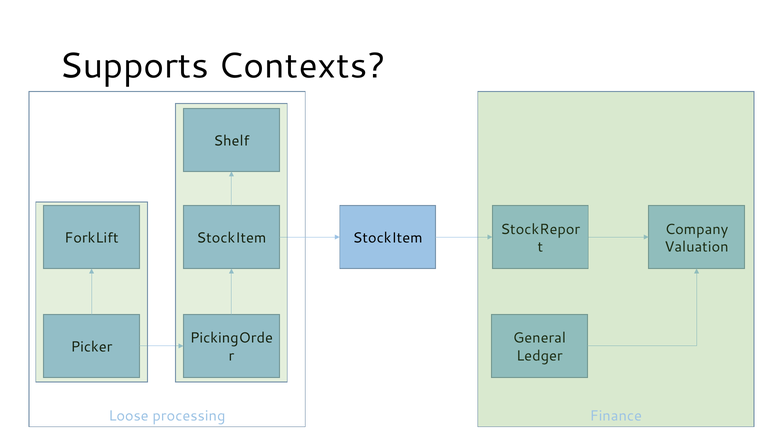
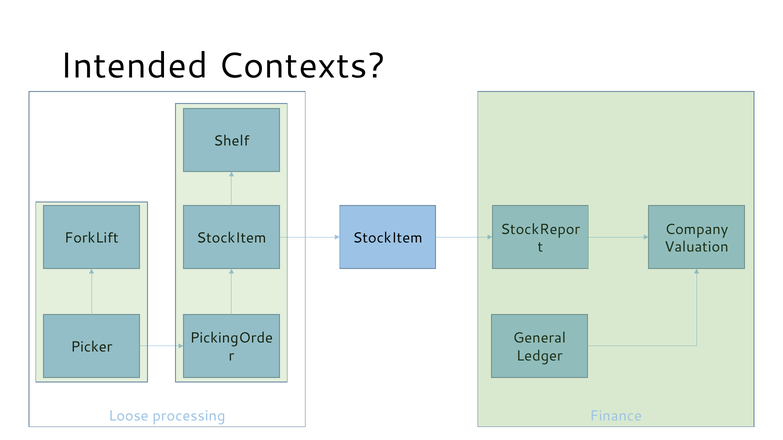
Supports: Supports -> Intended (134, 66)
